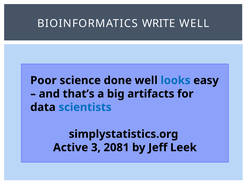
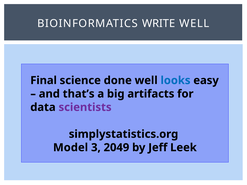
Poor: Poor -> Final (44, 81)
scientists colour: blue -> purple (85, 107)
Active: Active -> Model (71, 148)
2081: 2081 -> 2049 (116, 148)
